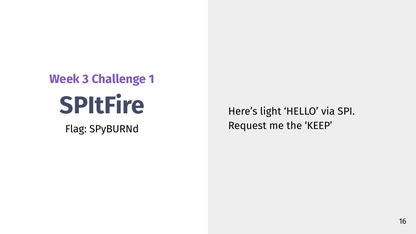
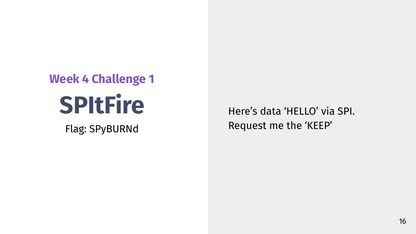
3: 3 -> 4 (86, 79)
light: light -> data (271, 111)
